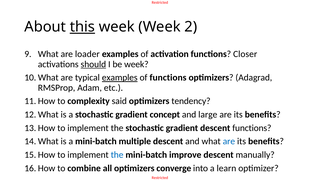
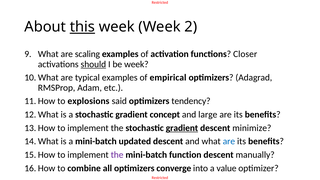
loader: loader -> scaling (87, 54)
examples underline: present -> none (120, 78)
of functions: functions -> empirical (168, 78)
complexity: complexity -> explosions (88, 101)
gradient underline: none -> present (182, 128)
descent functions: functions -> minimize (252, 128)
multiple: multiple -> updated (135, 141)
the colour: blue -> purple (117, 155)
improve: improve -> function (185, 155)
learn: learn -> value (226, 168)
